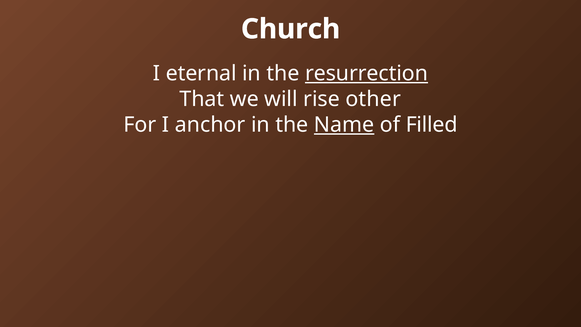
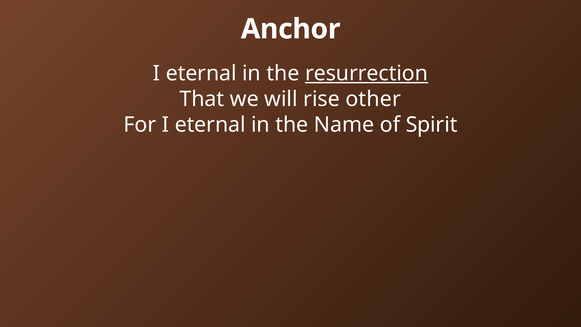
Church: Church -> Anchor (291, 29)
For I anchor: anchor -> eternal (210, 125)
Name underline: present -> none (344, 125)
Filled: Filled -> Spirit (432, 125)
